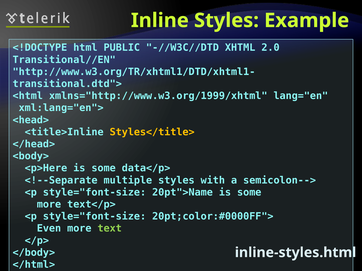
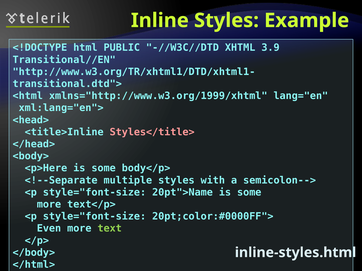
2.0: 2.0 -> 3.9 (270, 48)
Styles</title> colour: yellow -> pink (152, 132)
data</p>: data</p> -> body</p> (146, 168)
